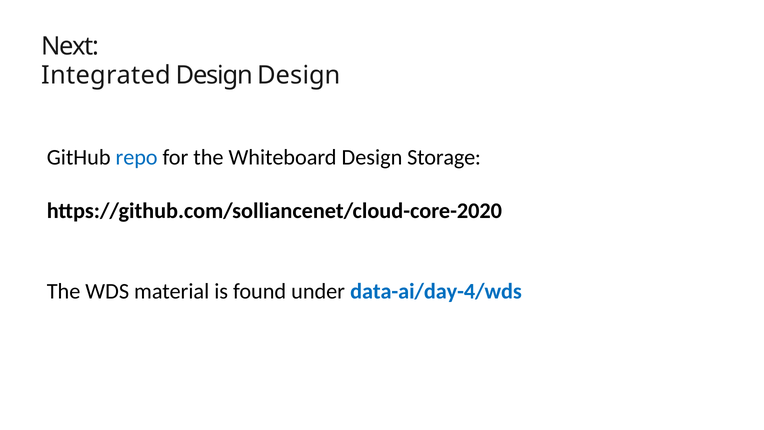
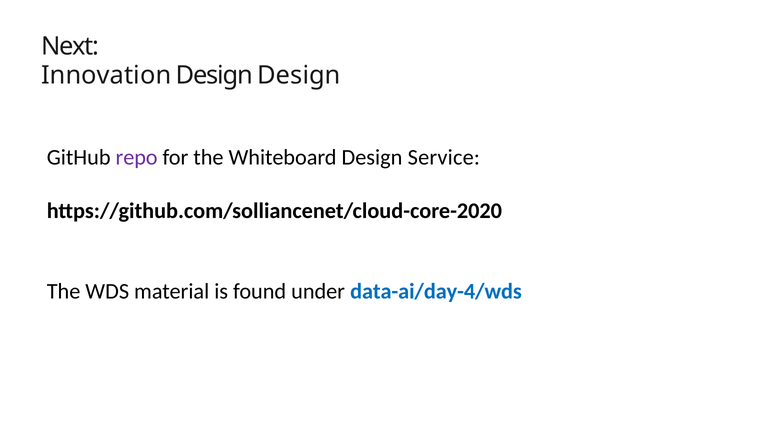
Integrated: Integrated -> Innovation (106, 75)
repo colour: blue -> purple (137, 157)
Storage: Storage -> Service (444, 157)
